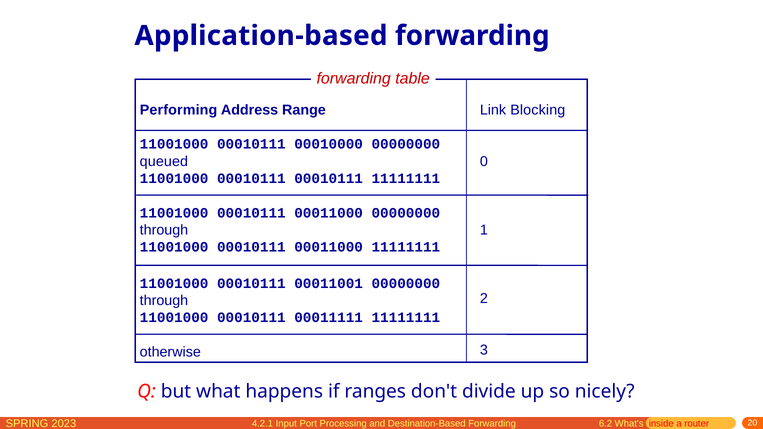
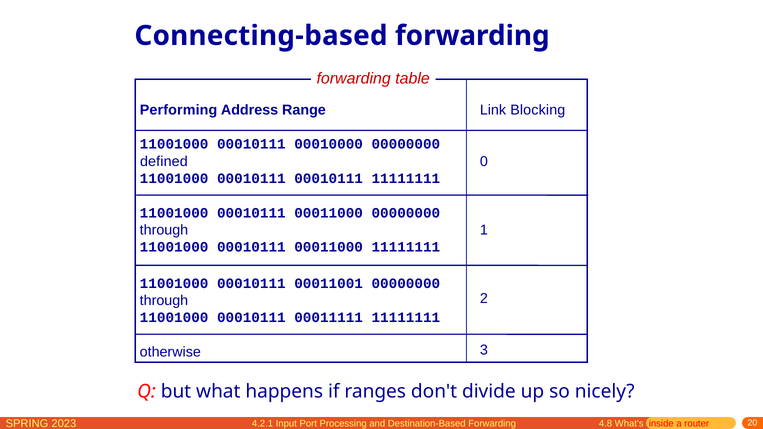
Application-based: Application-based -> Connecting-based (261, 36)
queued: queued -> defined (164, 161)
6.2: 6.2 -> 4.8 (606, 424)
